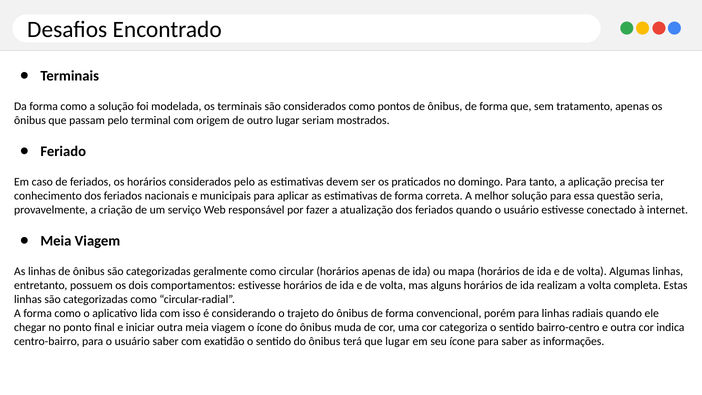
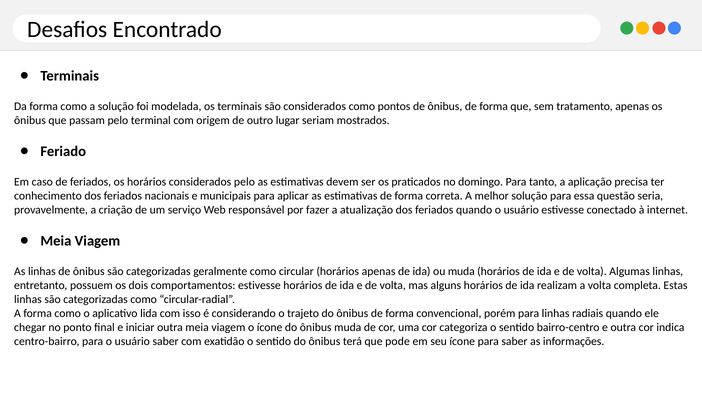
ou mapa: mapa -> muda (461, 271)
que lugar: lugar -> pode (398, 341)
